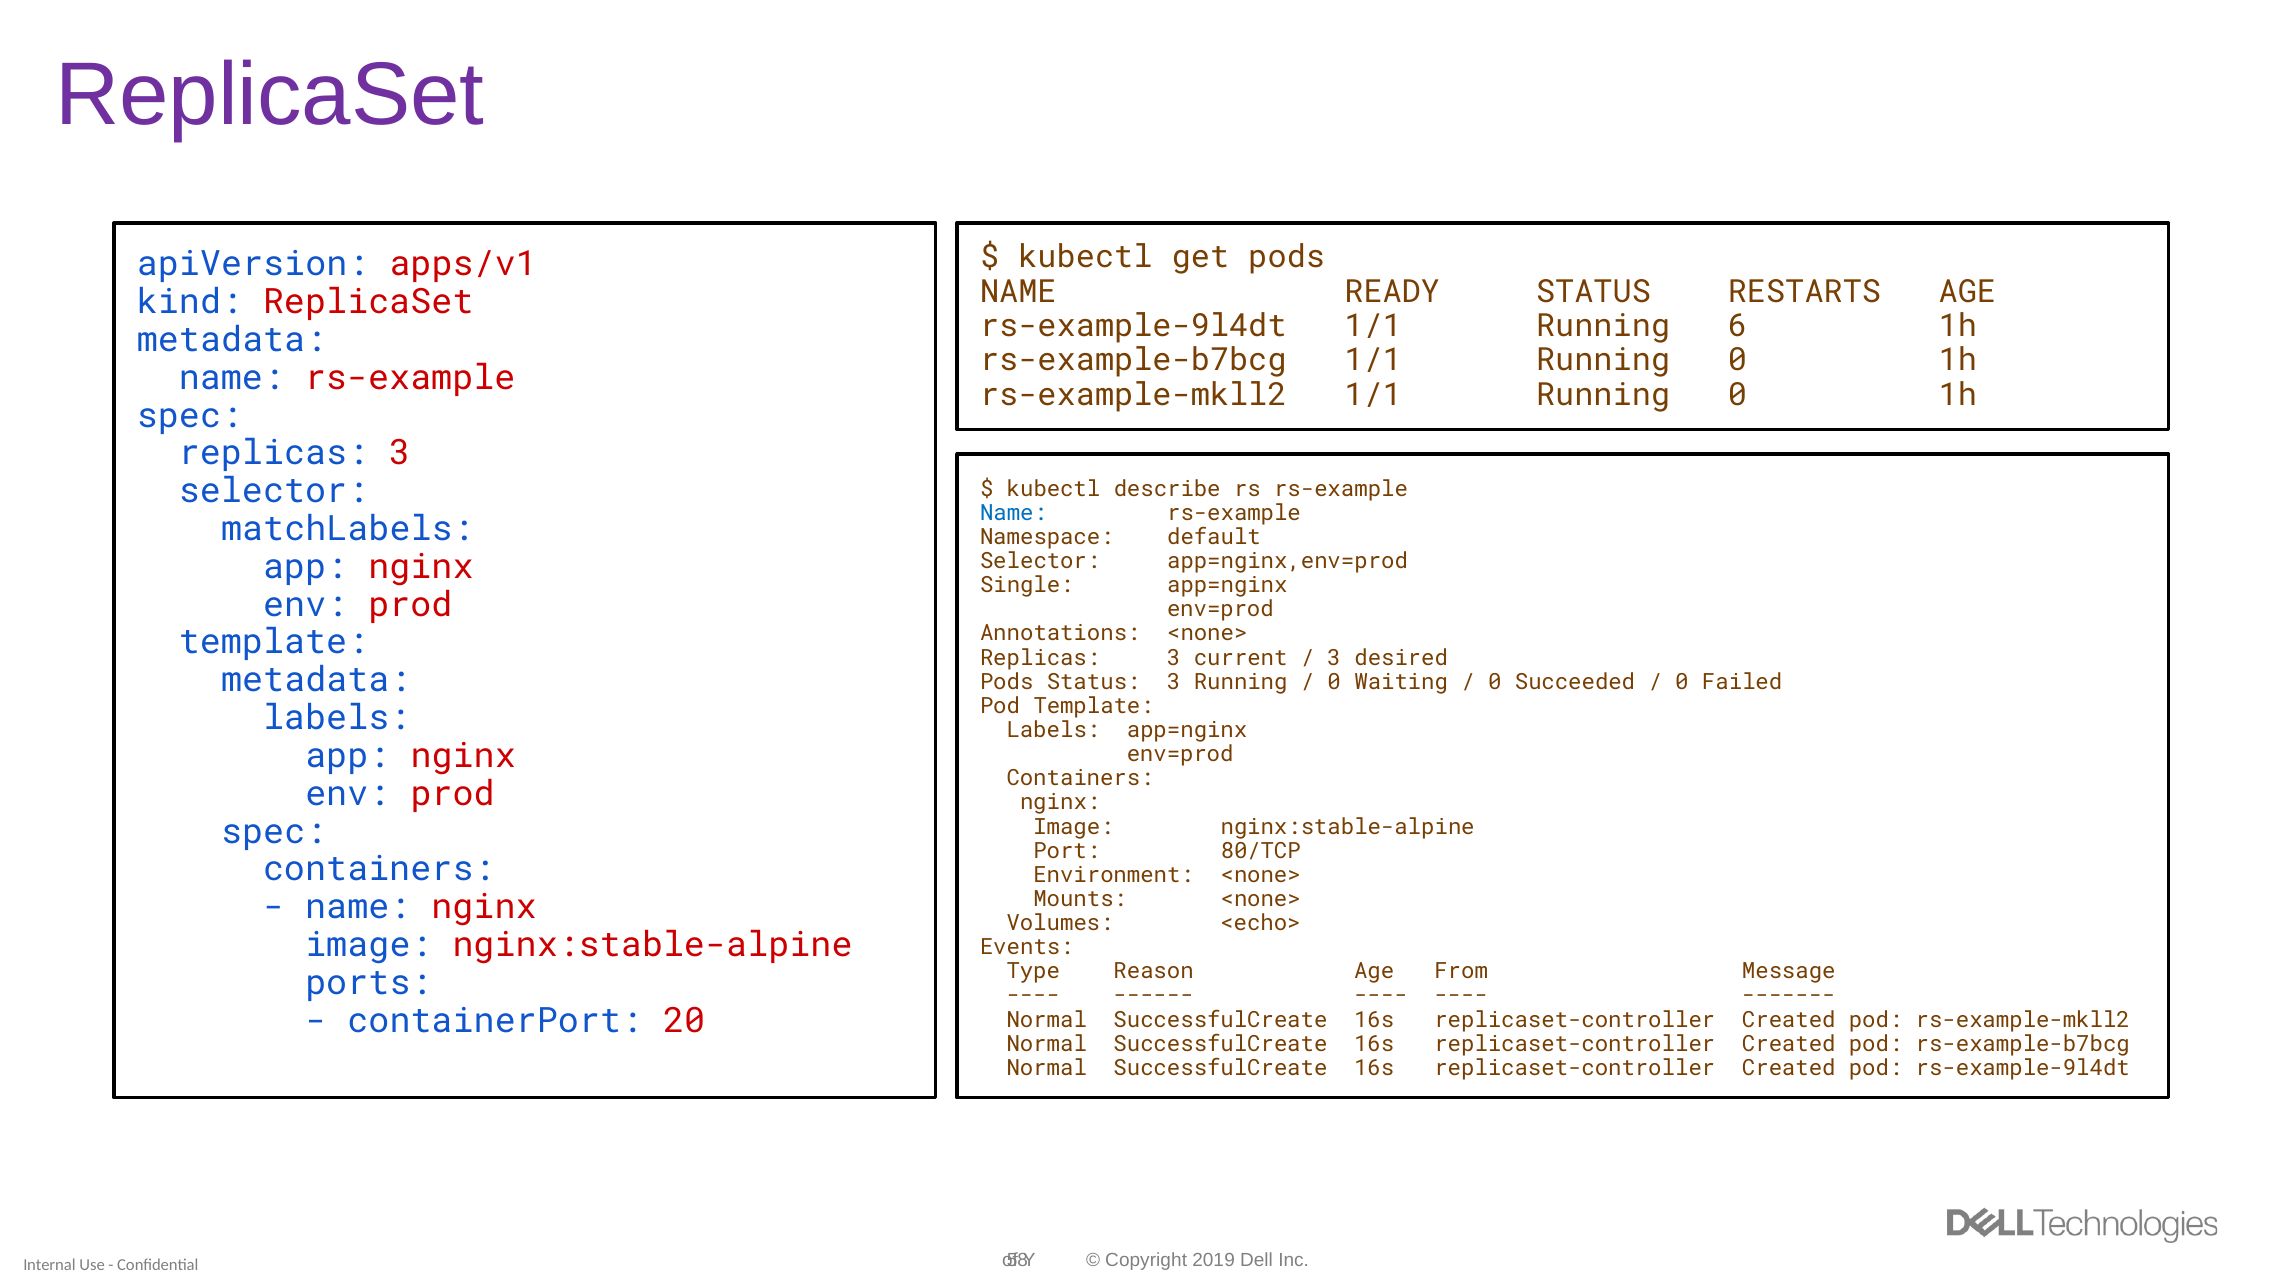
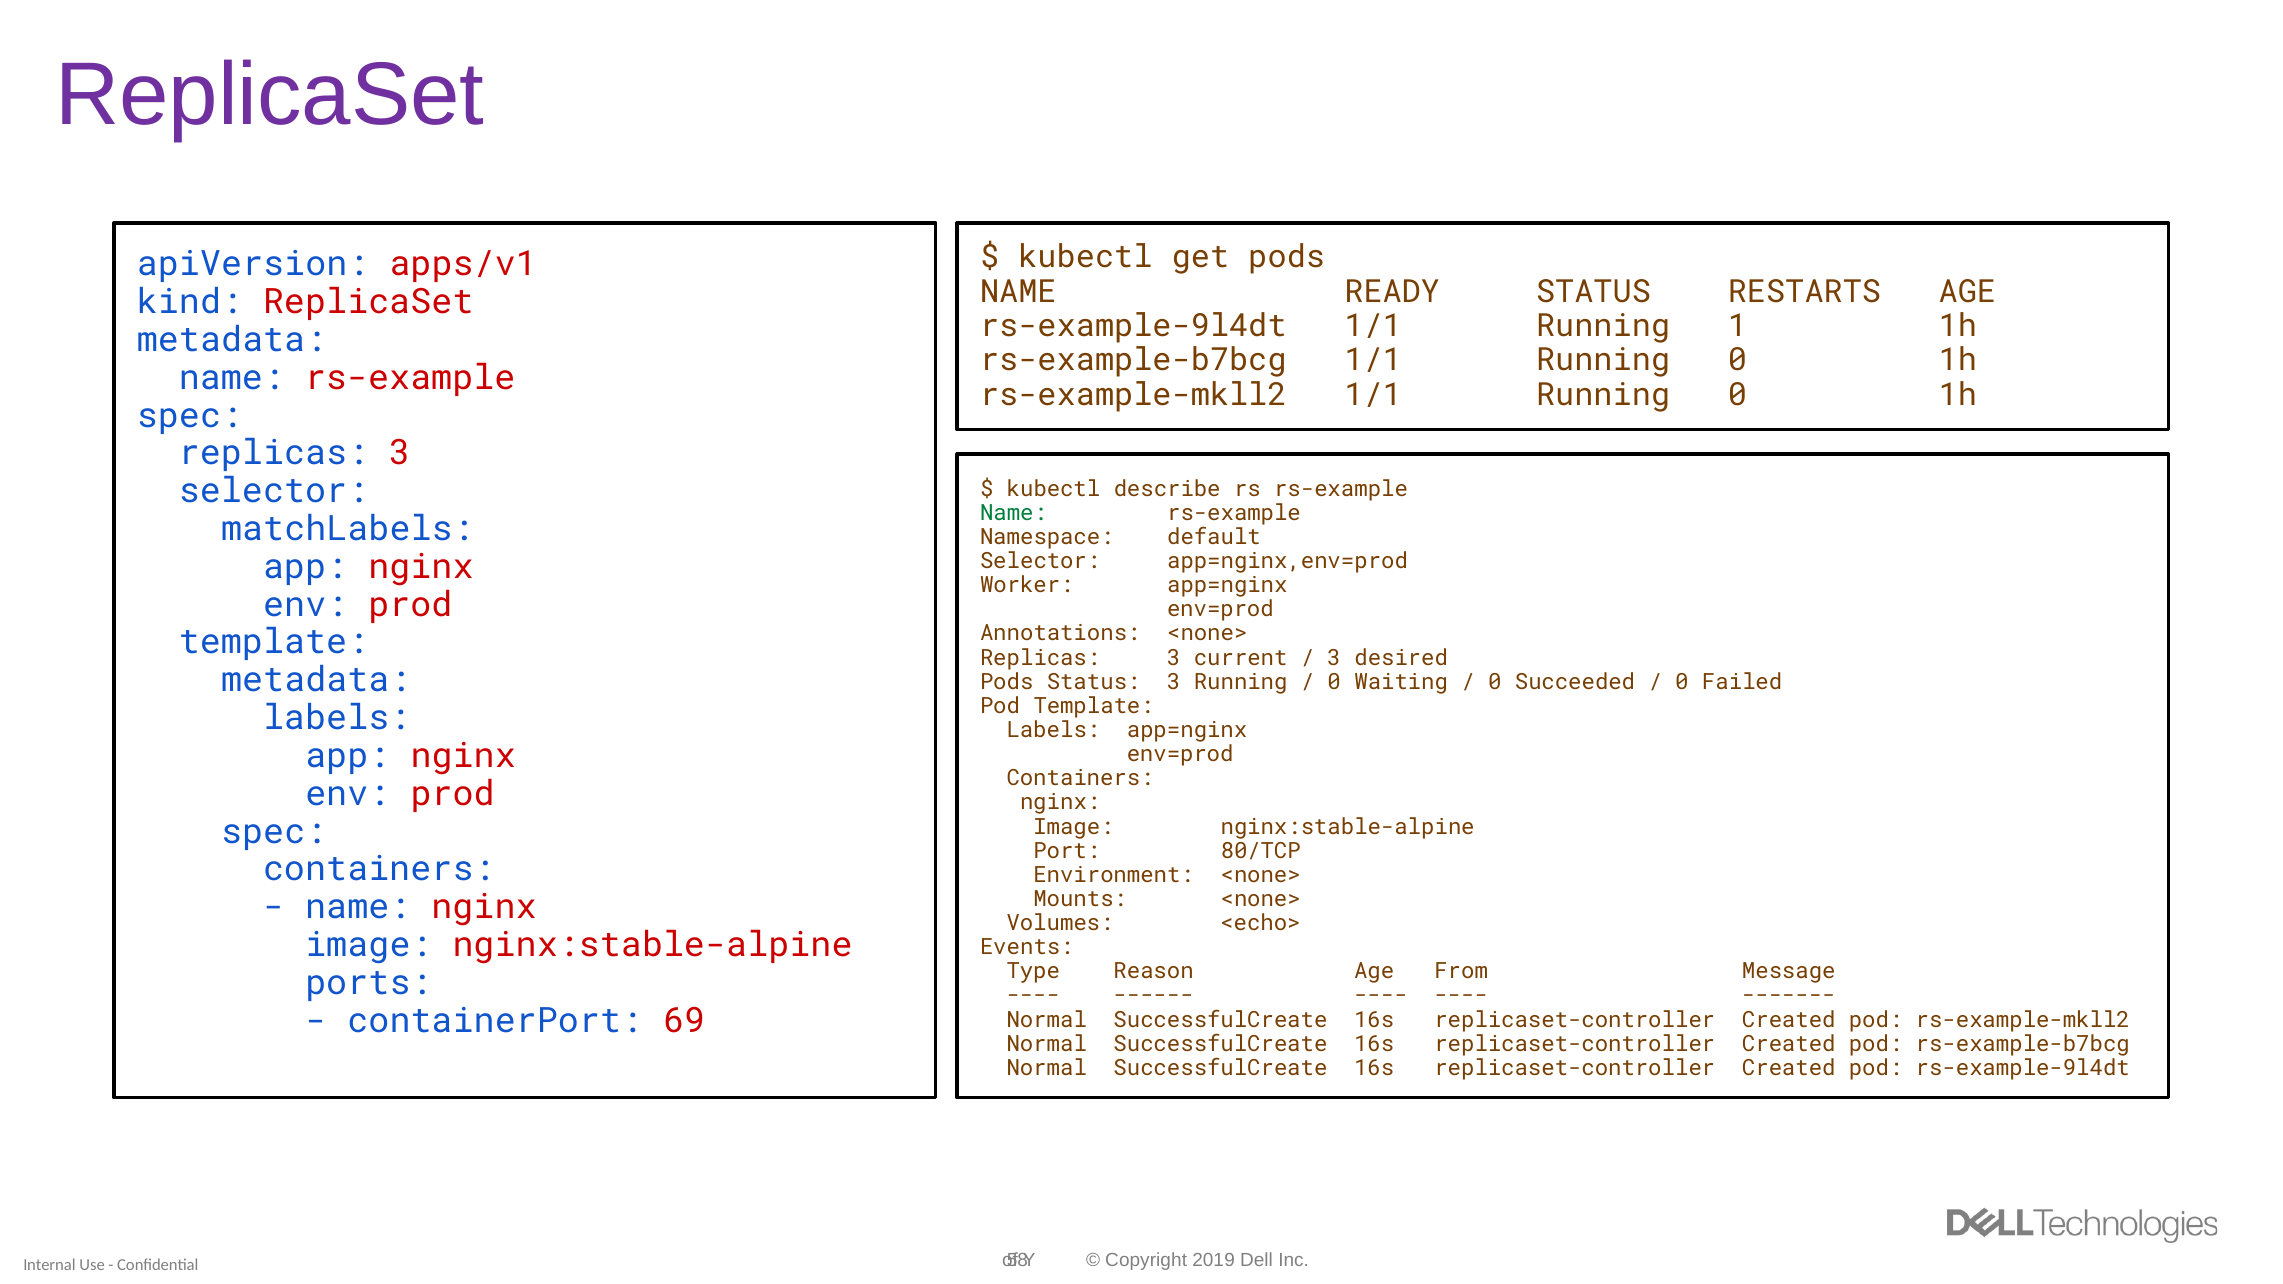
6: 6 -> 1 (1737, 326)
Name colour: blue -> green (1014, 513)
Single: Single -> Worker (1027, 585)
20: 20 -> 69 (684, 1021)
